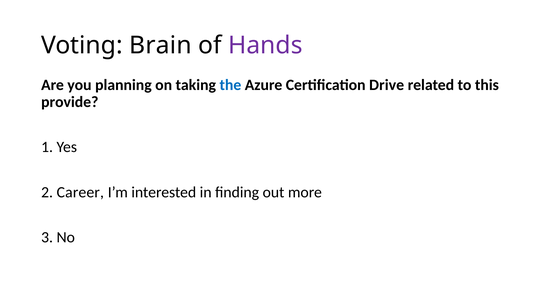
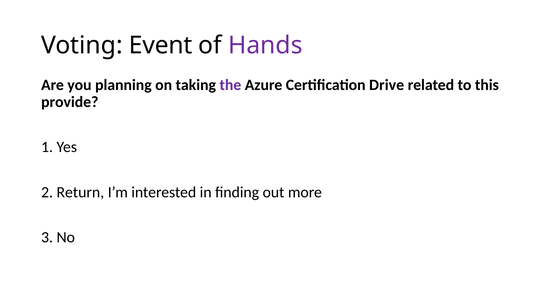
Brain: Brain -> Event (161, 45)
the colour: blue -> purple (230, 85)
Career: Career -> Return (80, 192)
